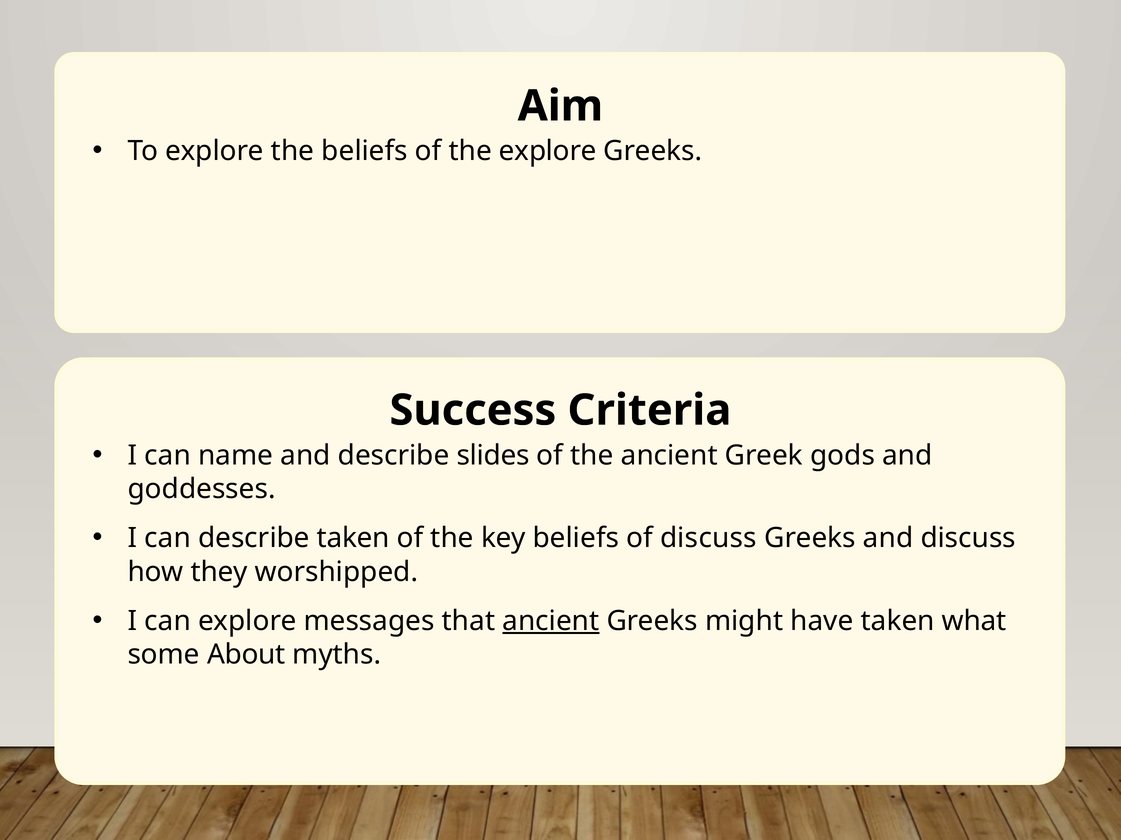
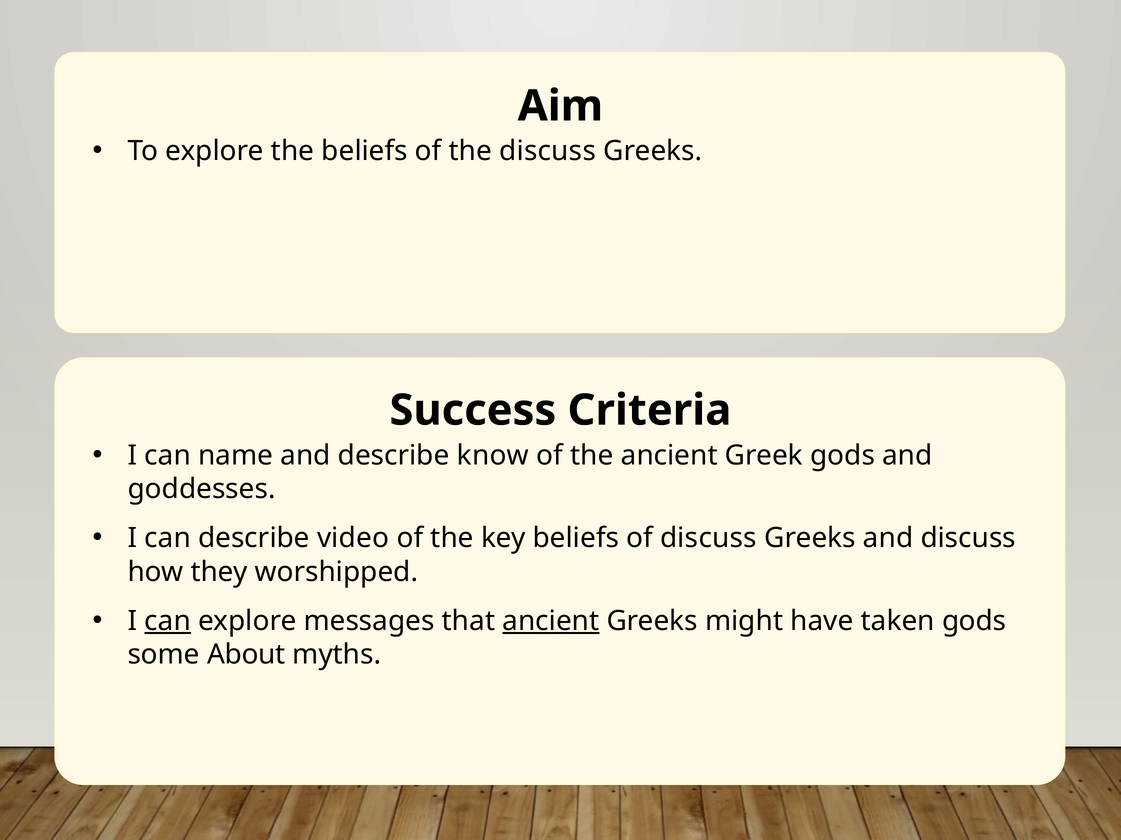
the explore: explore -> discuss (548, 151)
slides: slides -> know (493, 456)
describe taken: taken -> video (353, 539)
can underline: none -> present (168, 622)
taken what: what -> gods (974, 622)
